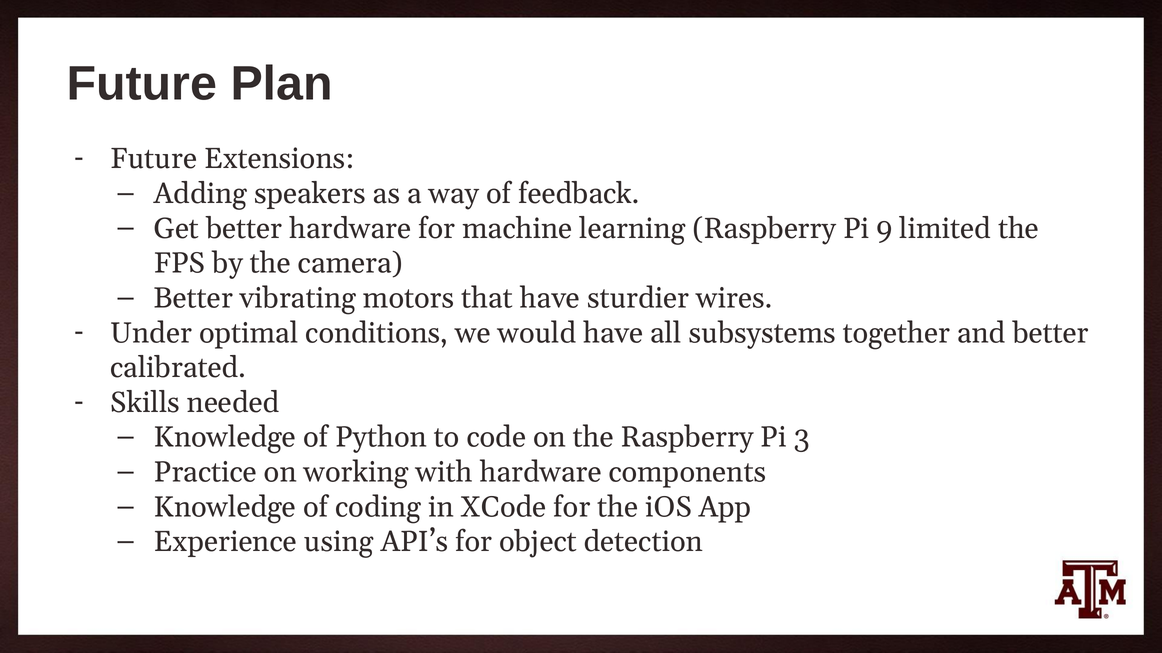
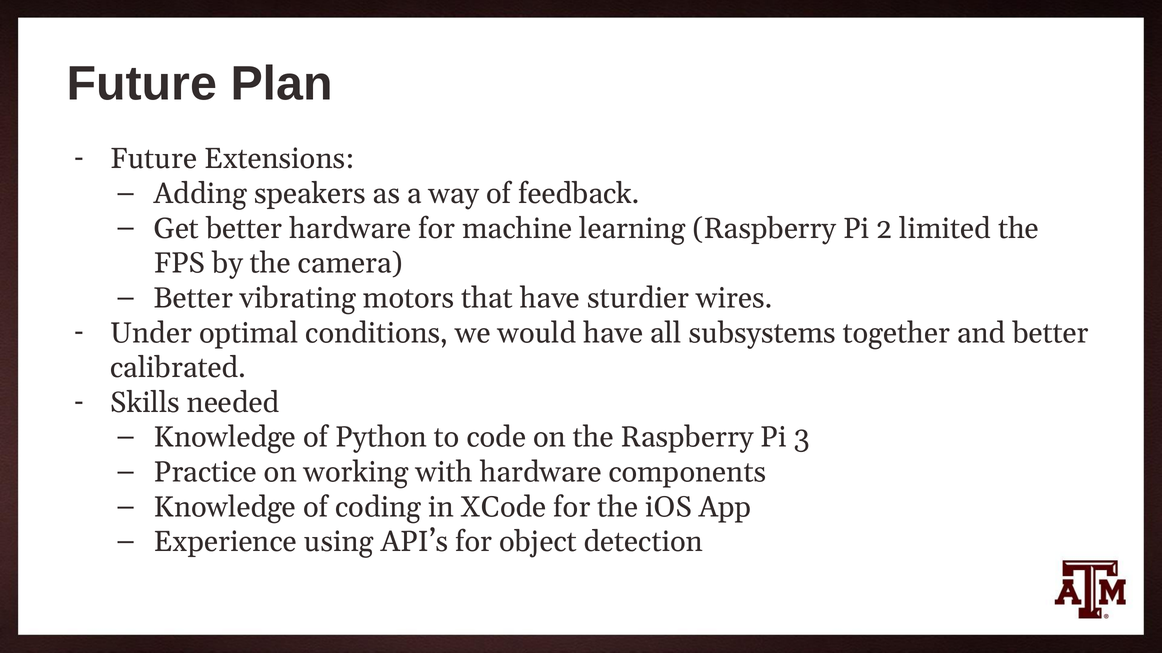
9: 9 -> 2 (884, 229)
